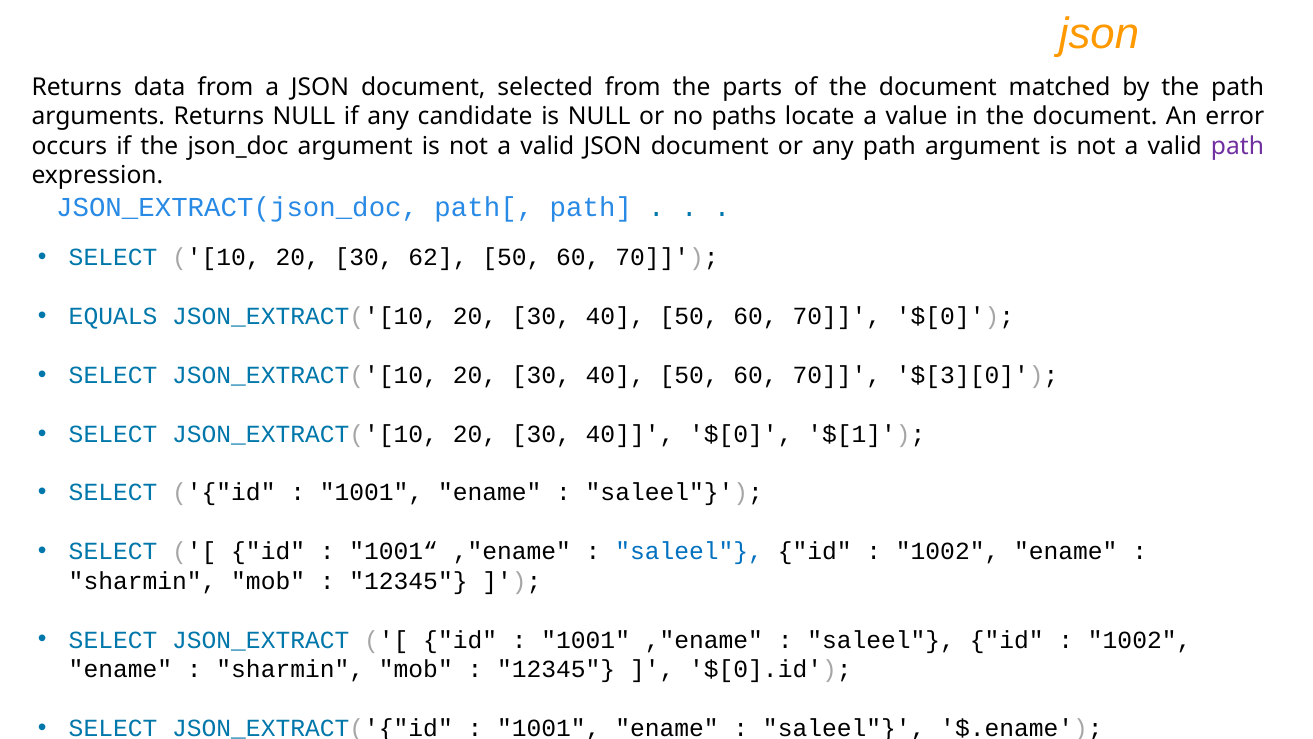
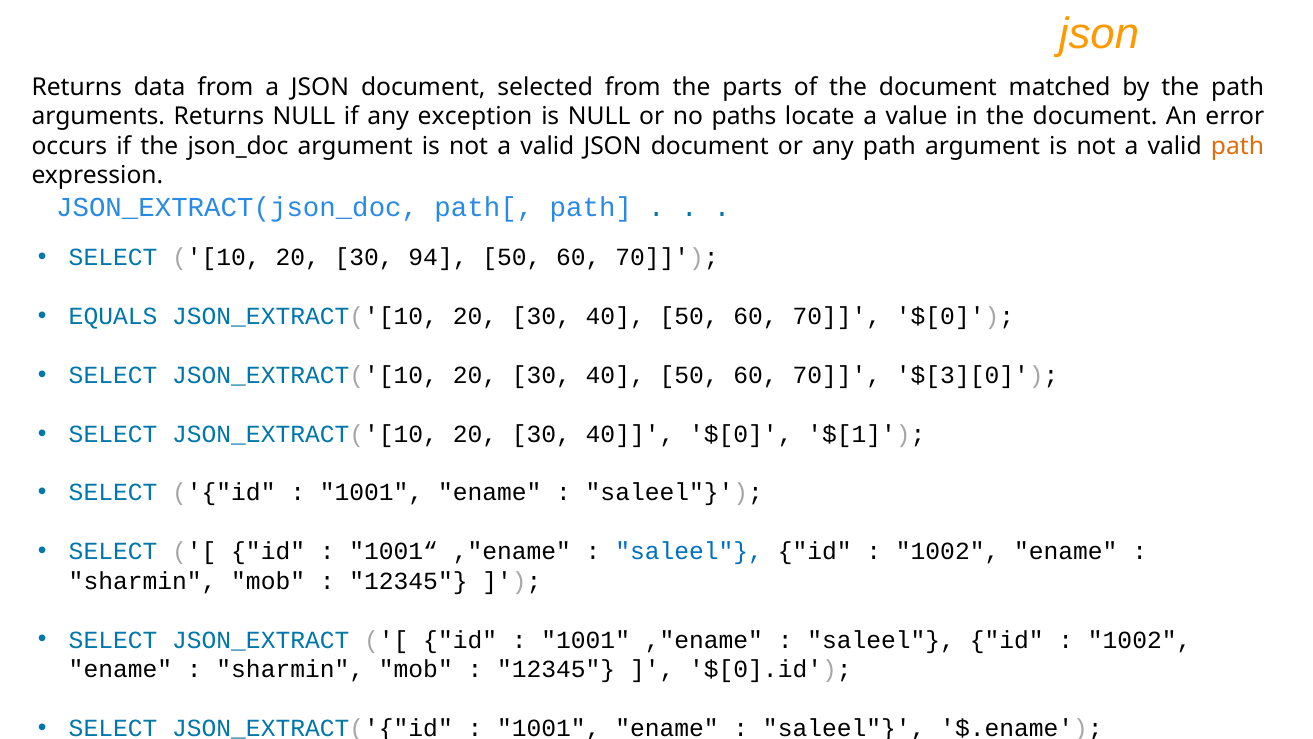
candidate: candidate -> exception (475, 116)
path colour: purple -> orange (1237, 146)
62: 62 -> 94 (438, 257)
